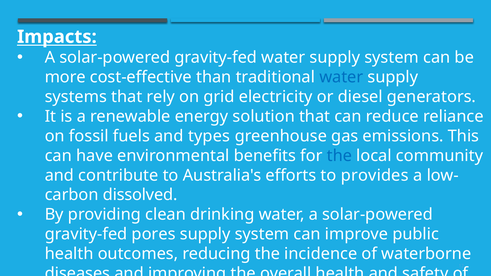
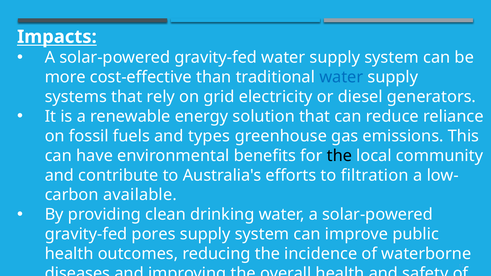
the colour: blue -> black (339, 156)
provides: provides -> filtration (375, 175)
dissolved: dissolved -> available (140, 195)
